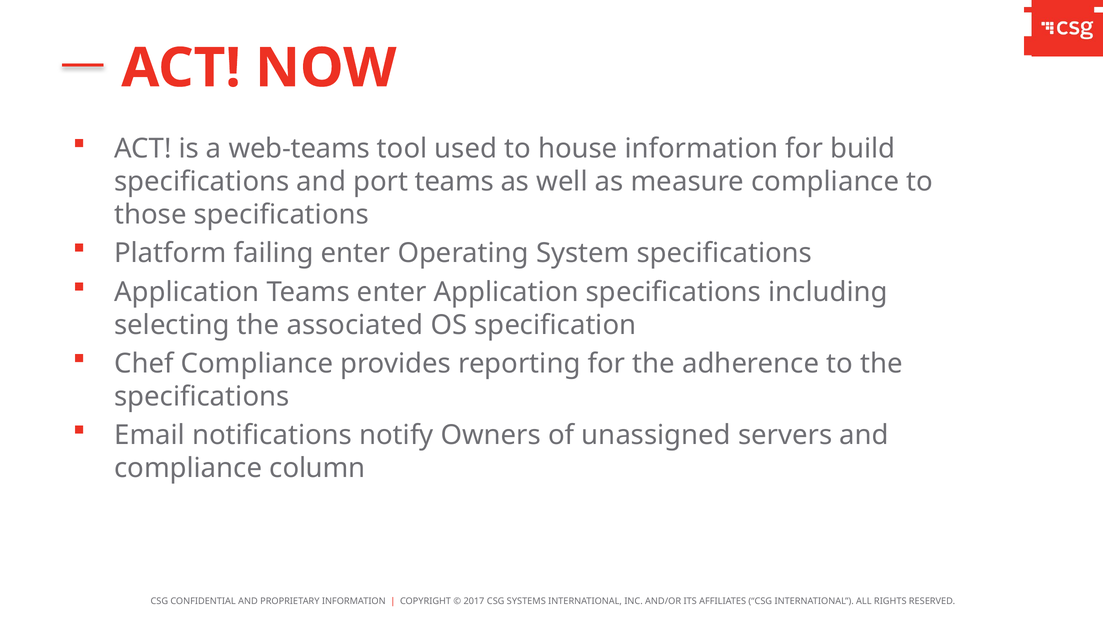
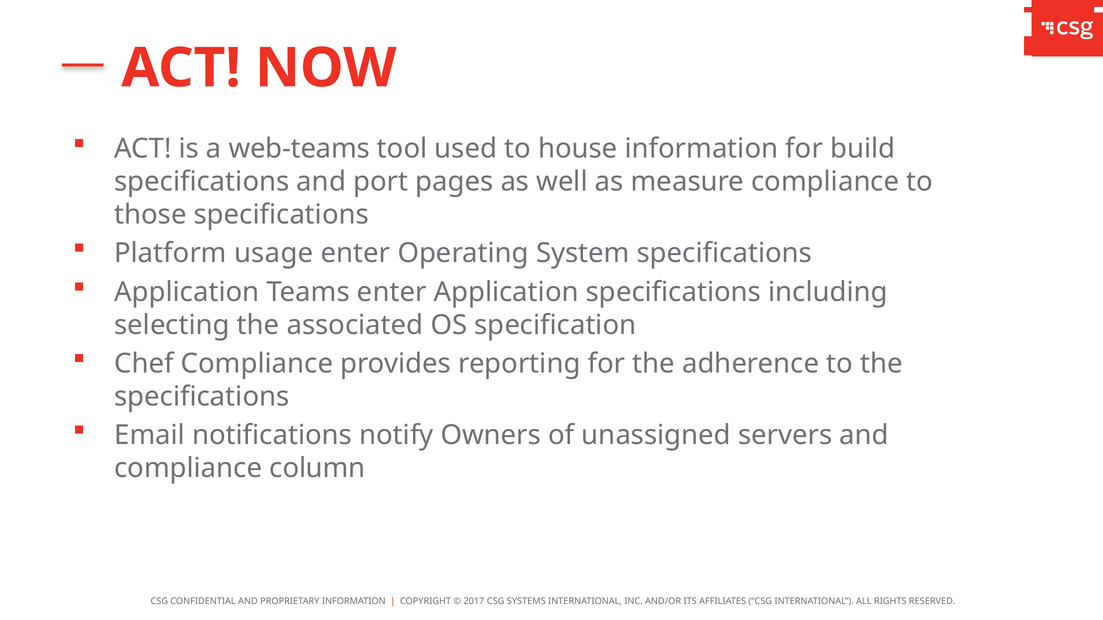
port teams: teams -> pages (454, 182)
failing: failing -> usage (274, 254)
